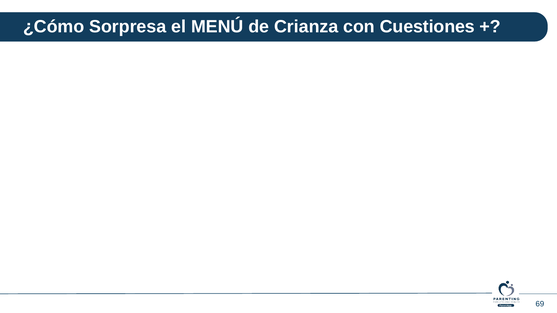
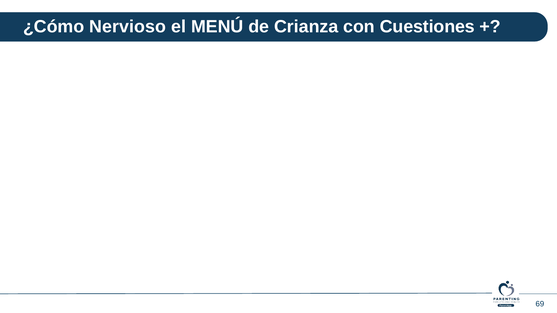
Sorpresa: Sorpresa -> Nervioso (128, 27)
